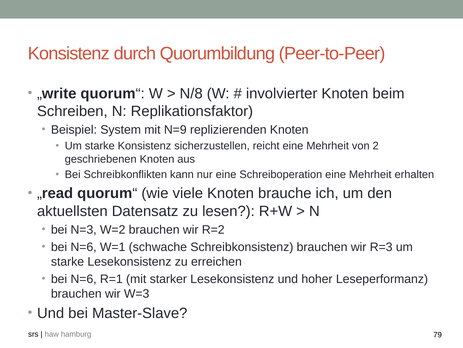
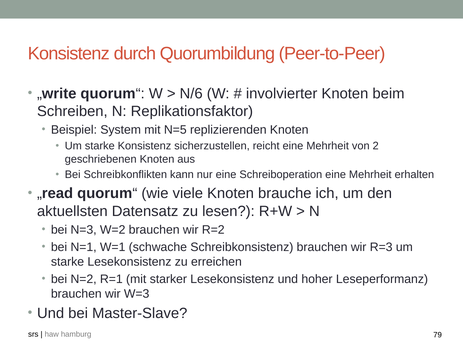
N/8: N/8 -> N/6 (191, 93)
N=9: N=9 -> N=5 (175, 130)
N=6: N=6 -> N=1 (84, 247)
N=6: N=6 -> N=2 (84, 278)
